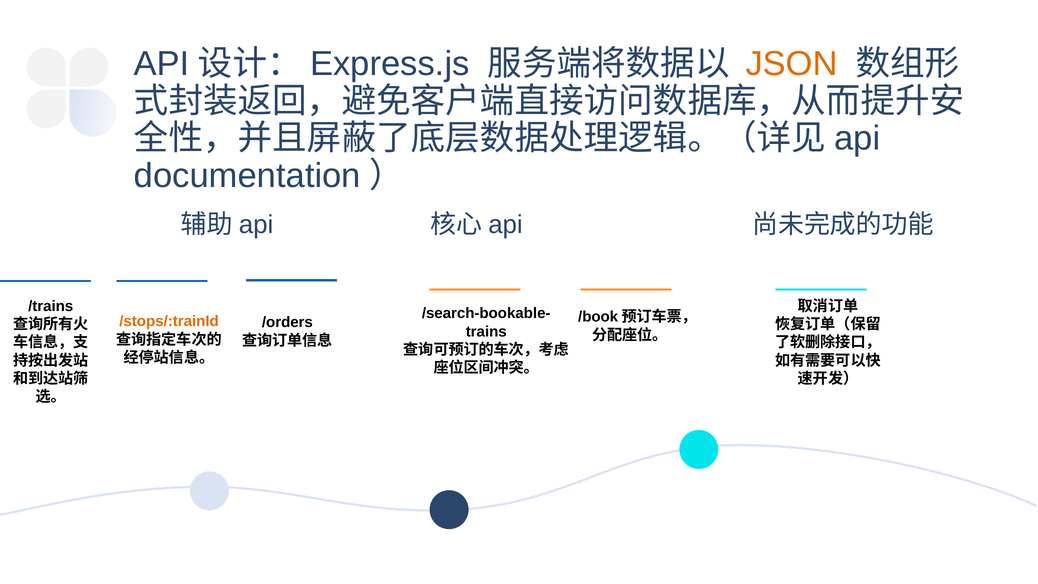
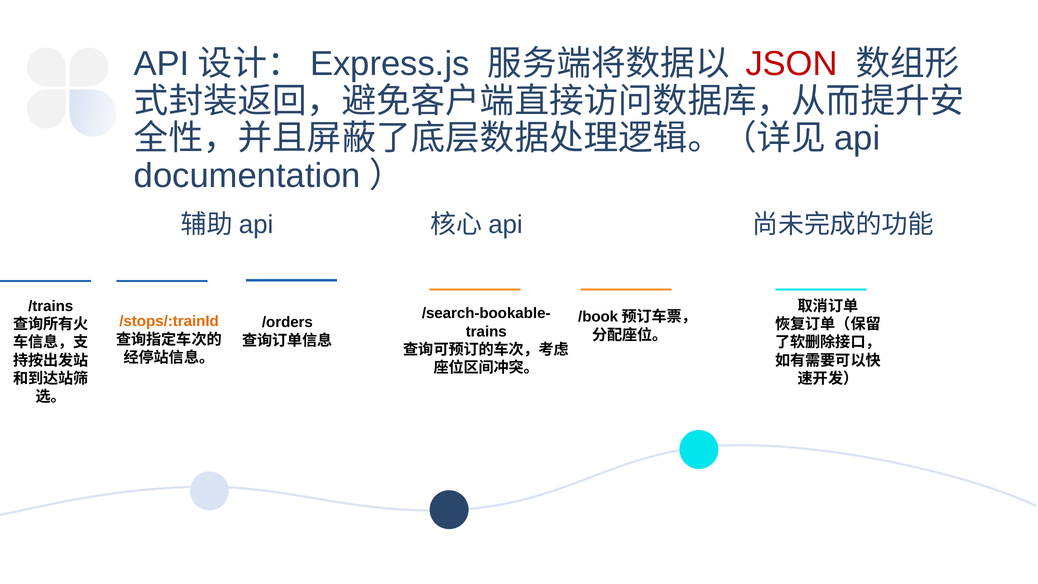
JSON colour: orange -> red (792, 64)
